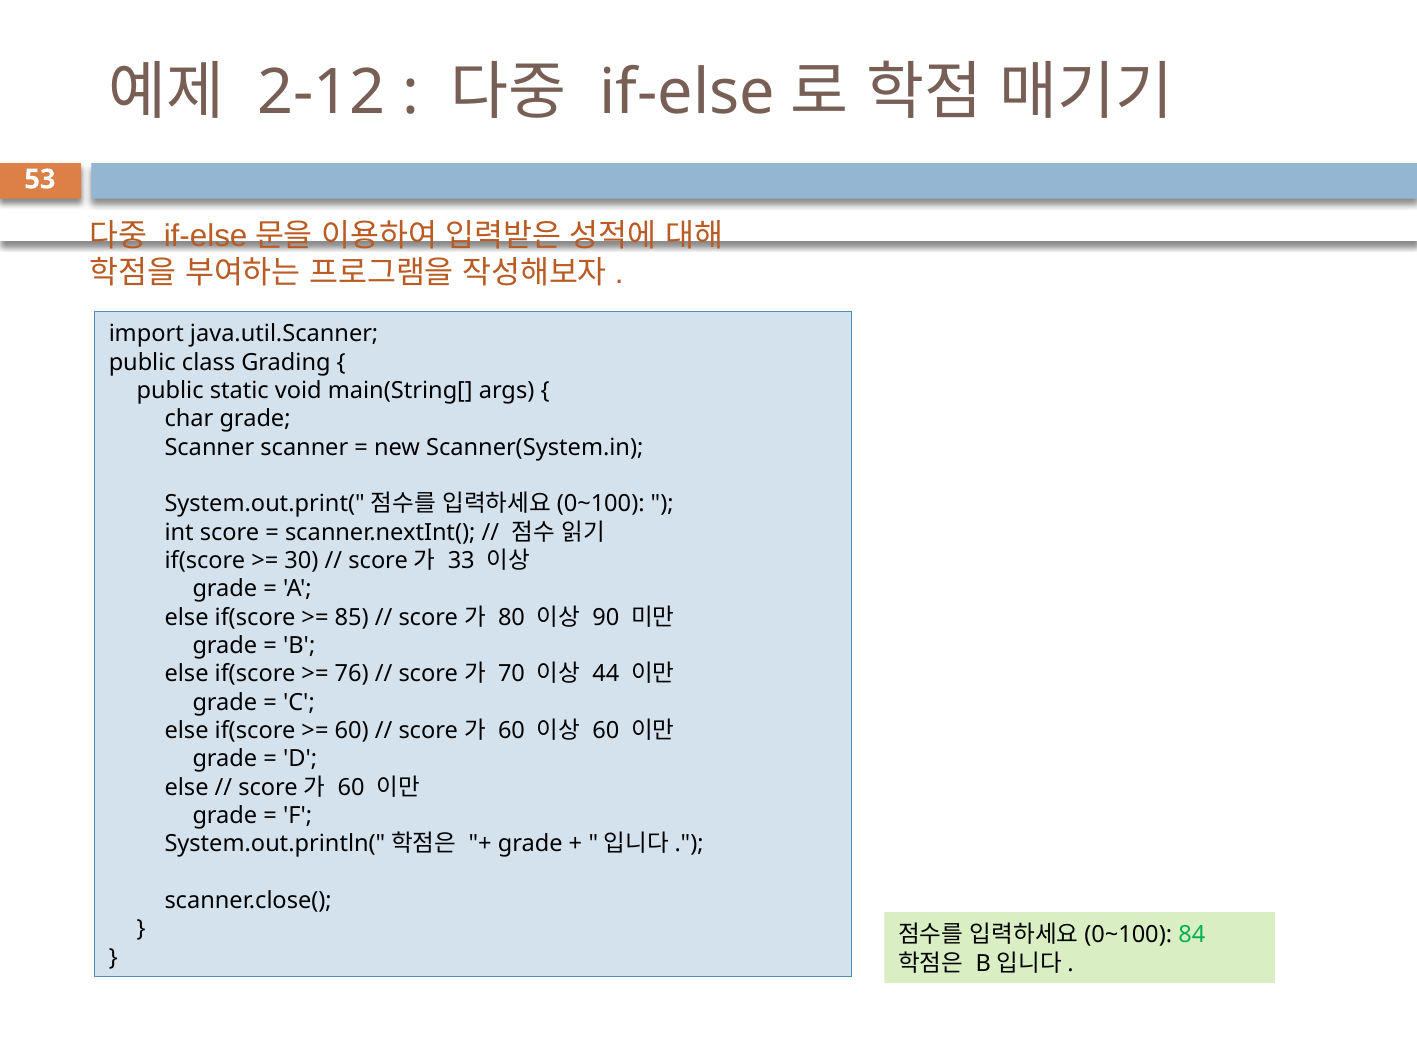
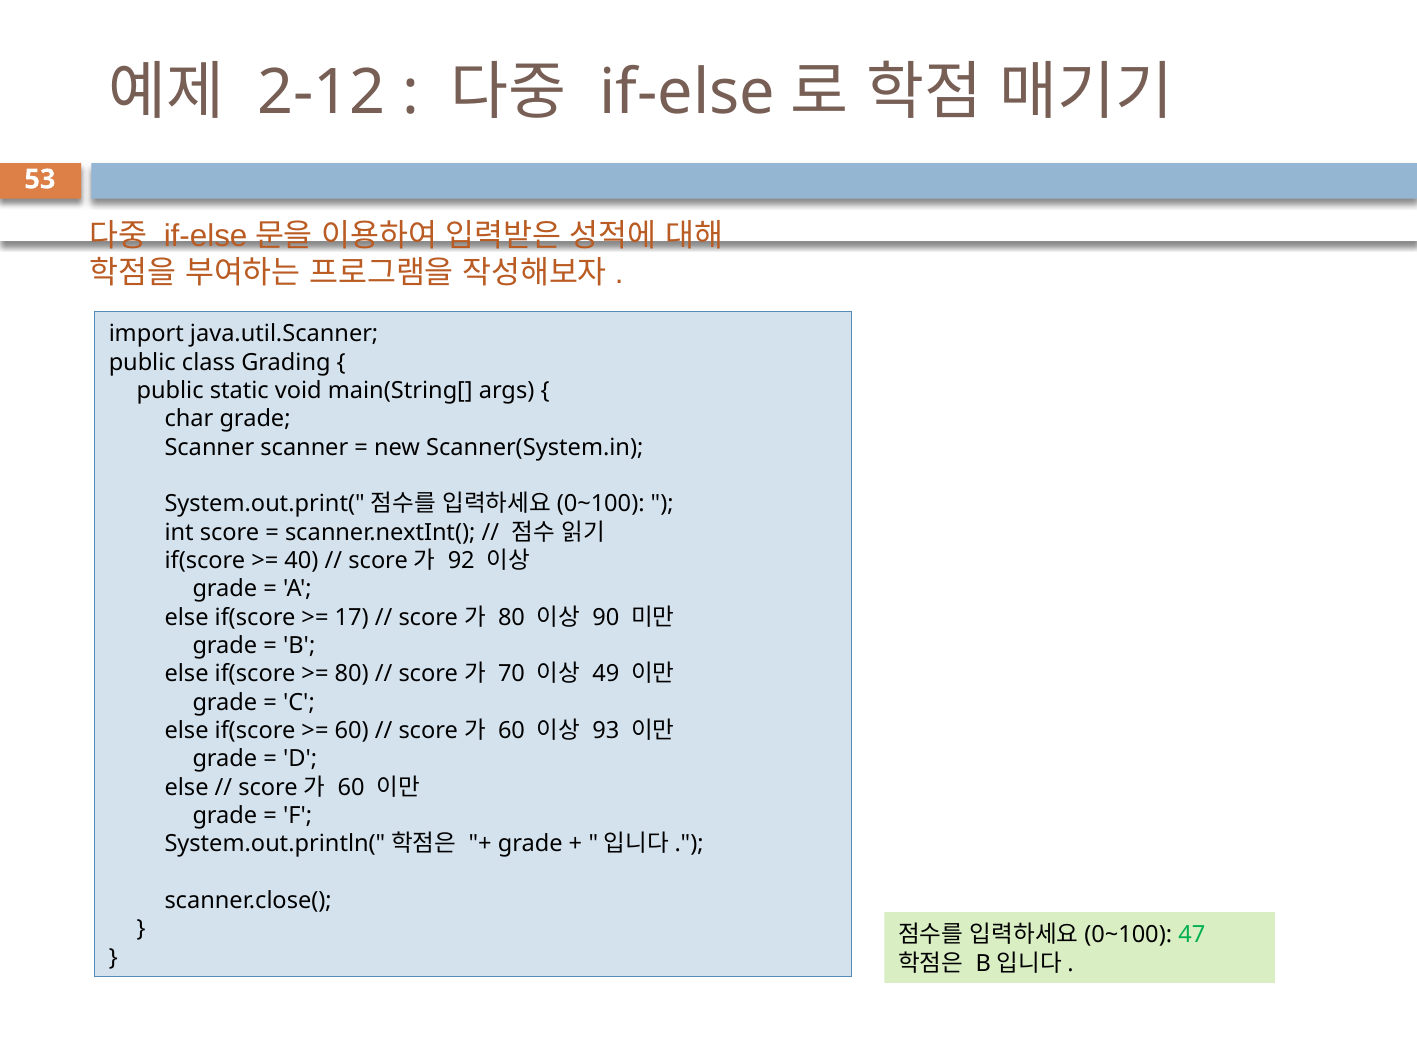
30: 30 -> 40 (302, 561)
33: 33 -> 92 (461, 561)
85: 85 -> 17 (352, 617)
76: 76 -> 80 (352, 674)
44: 44 -> 49 (606, 674)
60: 60 -> 93 (606, 731)
84: 84 -> 47 (1192, 935)
